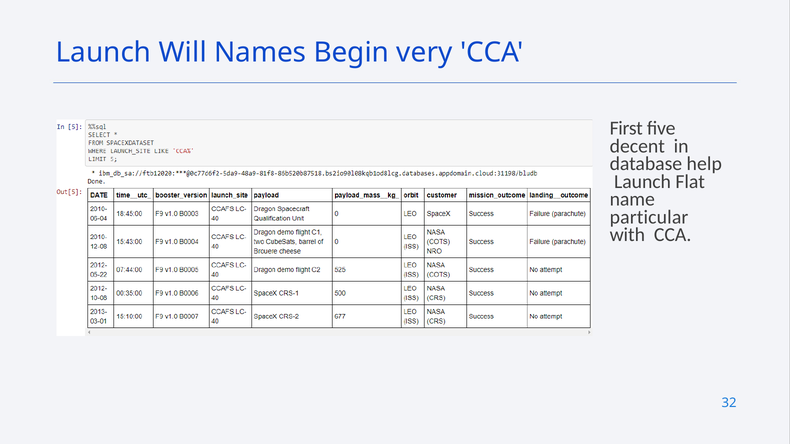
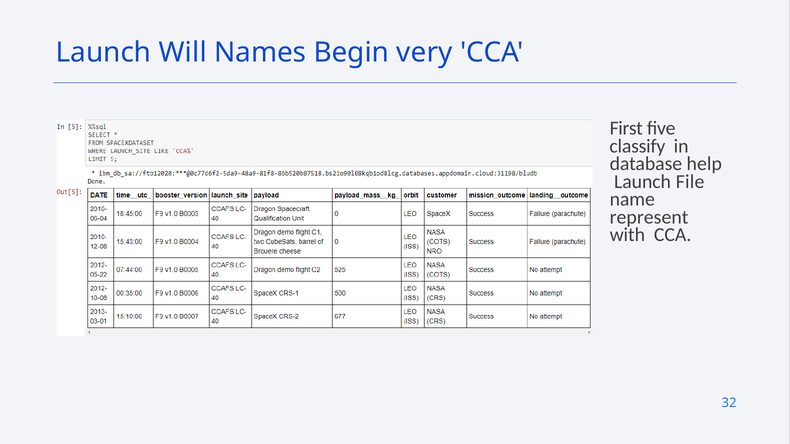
decent: decent -> classify (637, 146)
Flat: Flat -> File (690, 182)
particular: particular -> represent (649, 217)
